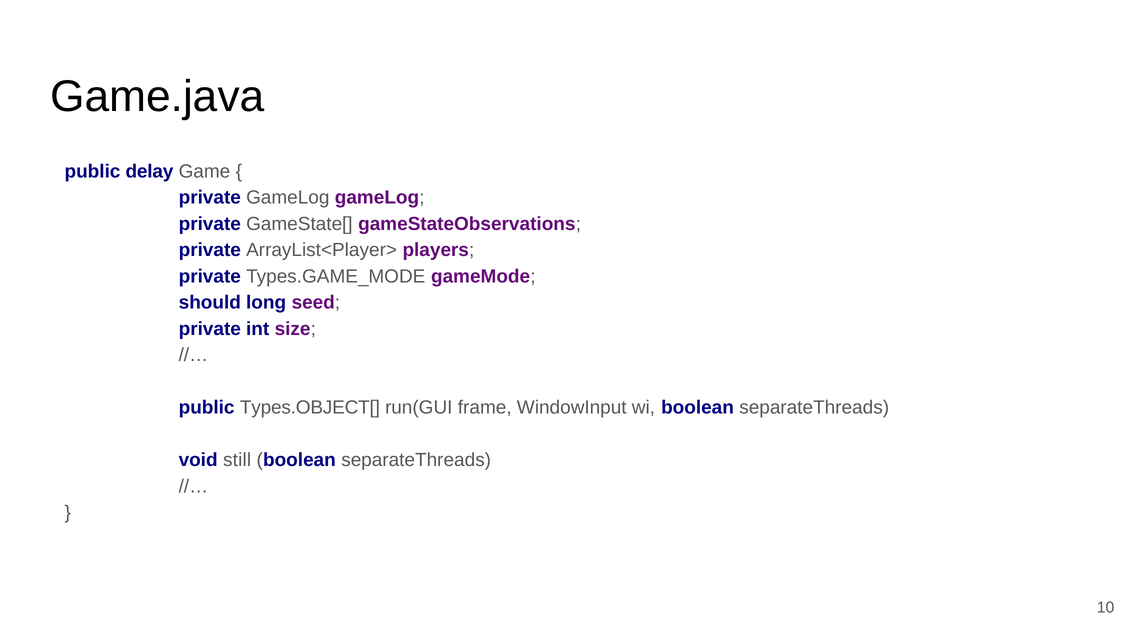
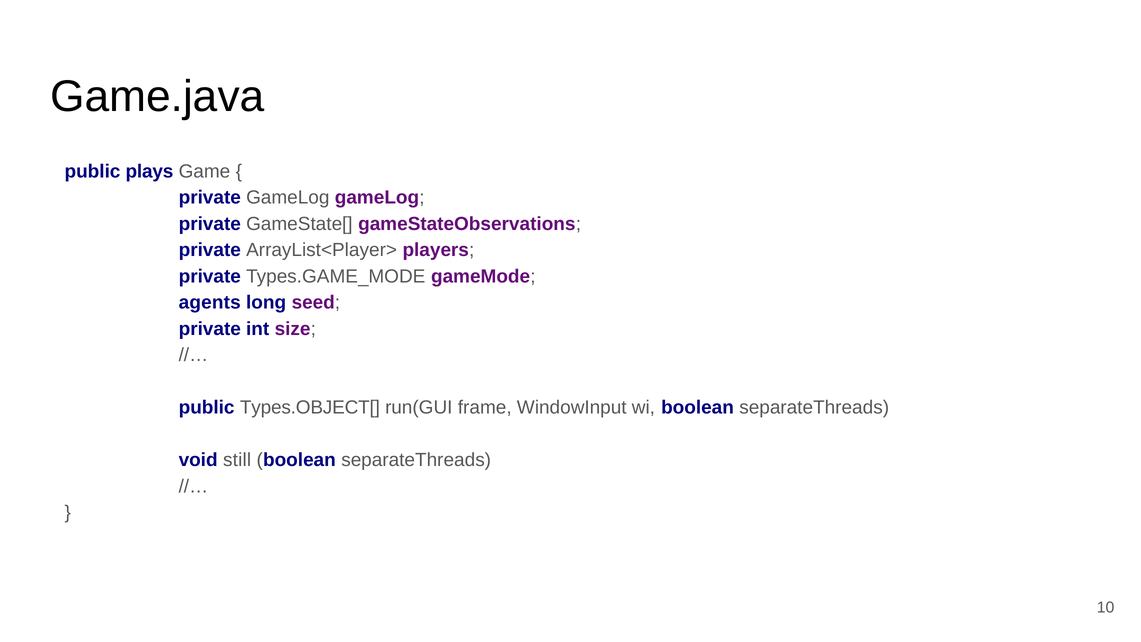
delay: delay -> plays (149, 171)
should: should -> agents (210, 303)
